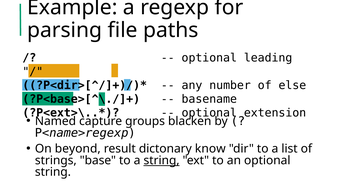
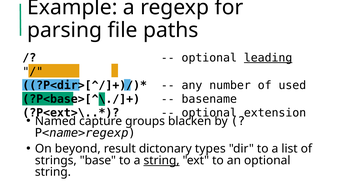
leading underline: none -> present (268, 58)
else: else -> used (292, 85)
know: know -> types (210, 149)
